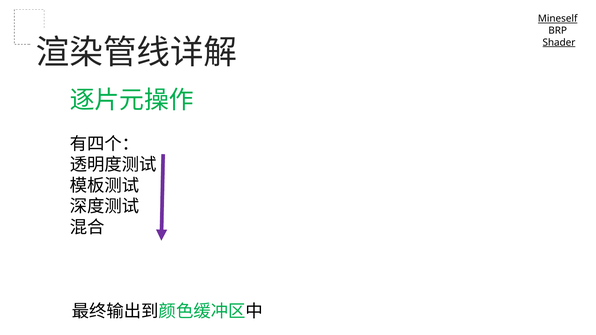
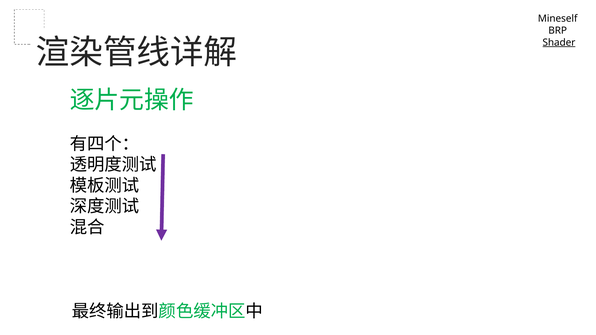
Mineself underline: present -> none (558, 19)
